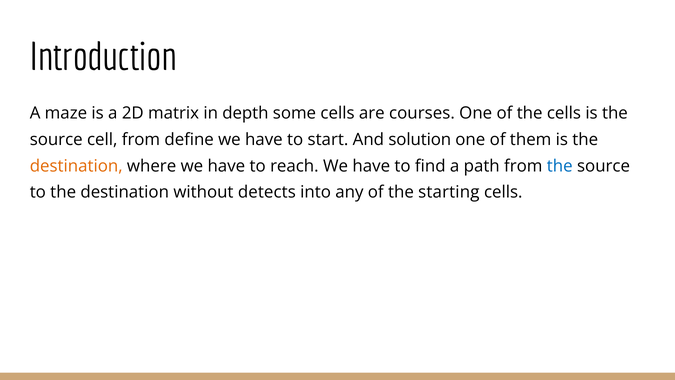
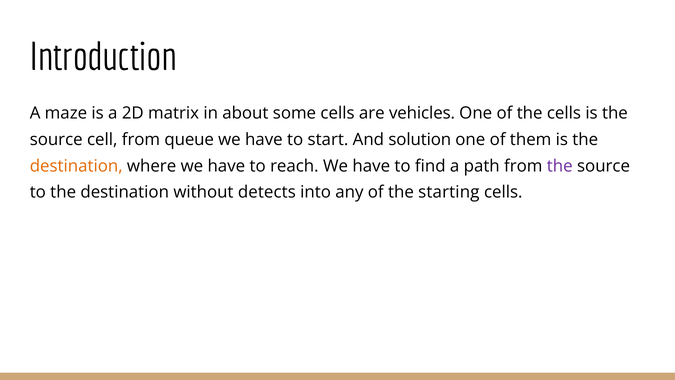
depth: depth -> about (245, 113)
courses: courses -> vehicles (422, 113)
define: define -> queue (189, 139)
the colour: blue -> purple (560, 166)
